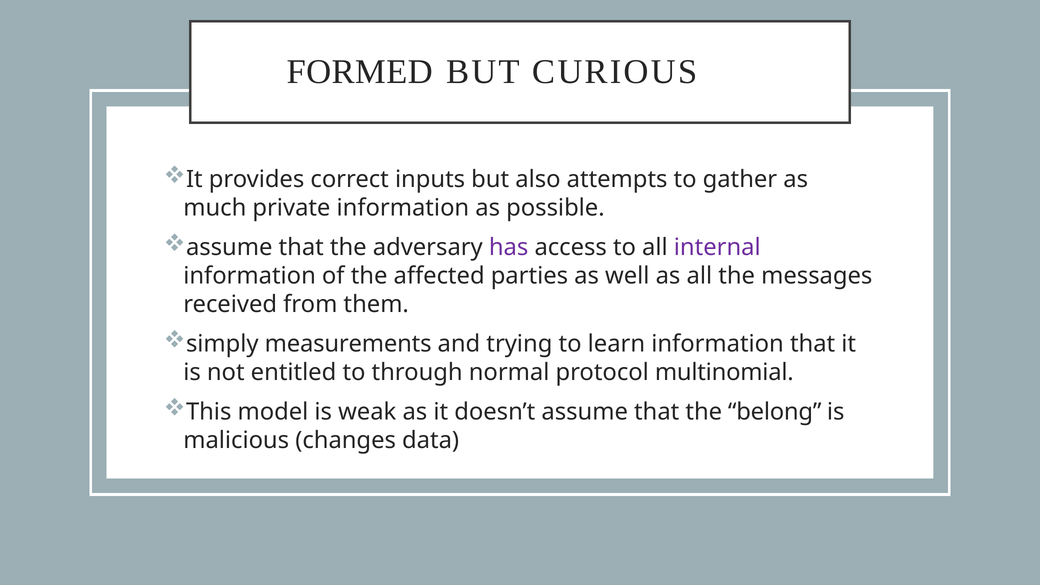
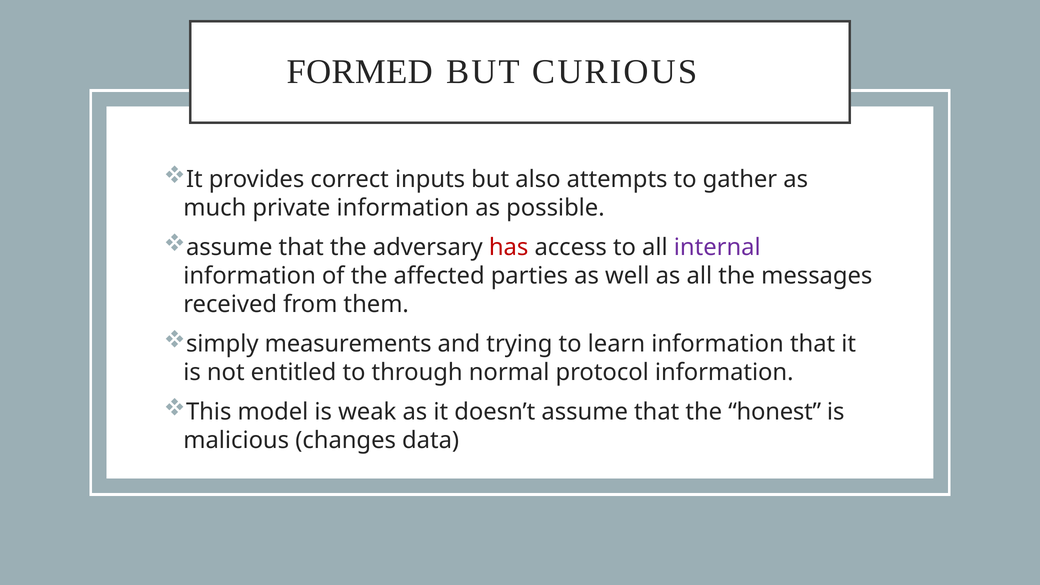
has colour: purple -> red (509, 247)
protocol multinomial: multinomial -> information (724, 372)
belong: belong -> honest (775, 412)
